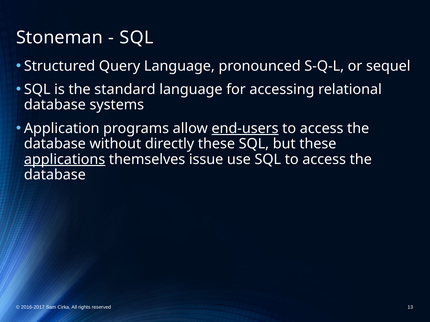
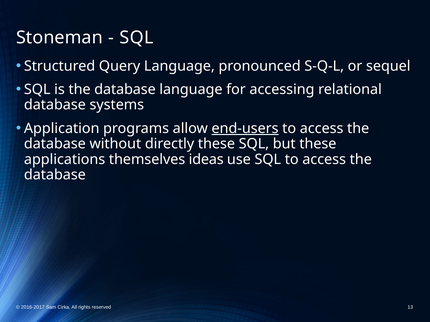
is the standard: standard -> database (125, 90)
applications underline: present -> none (65, 160)
issue: issue -> ideas (206, 160)
